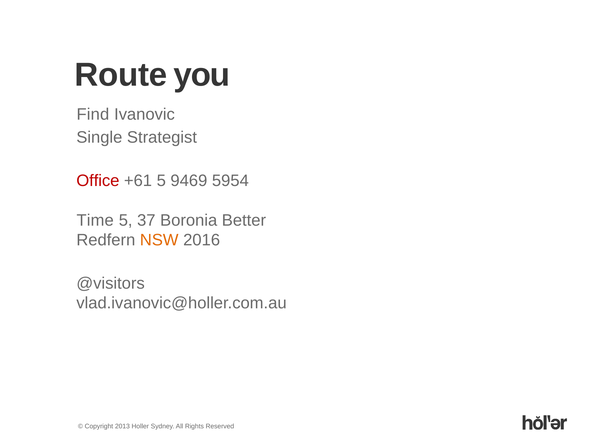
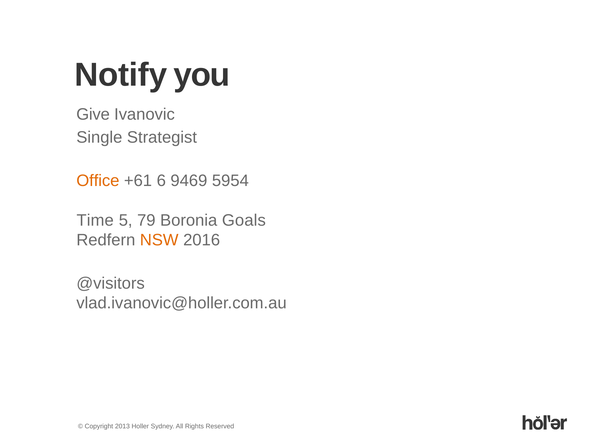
Route: Route -> Notify (121, 75)
Find: Find -> Give (93, 114)
Office colour: red -> orange (98, 181)
+61 5: 5 -> 6 (161, 181)
37: 37 -> 79 (146, 220)
Better: Better -> Goals (244, 220)
